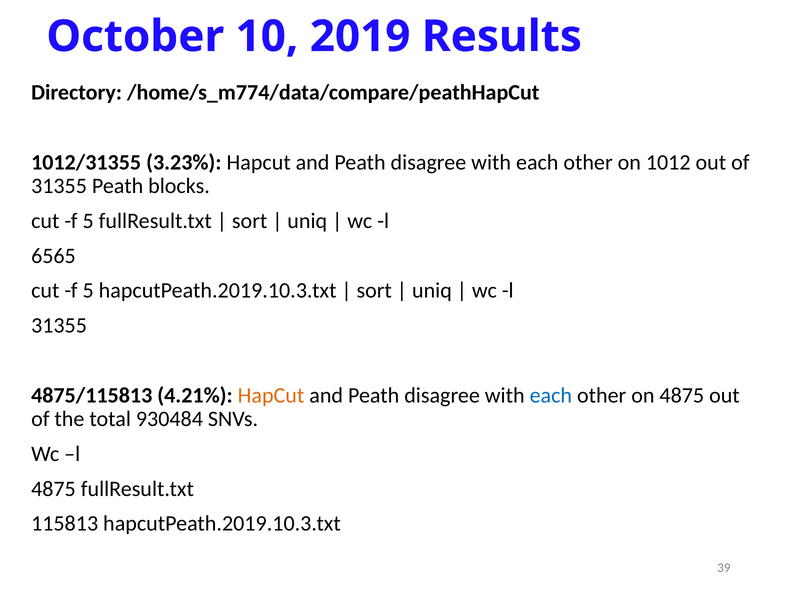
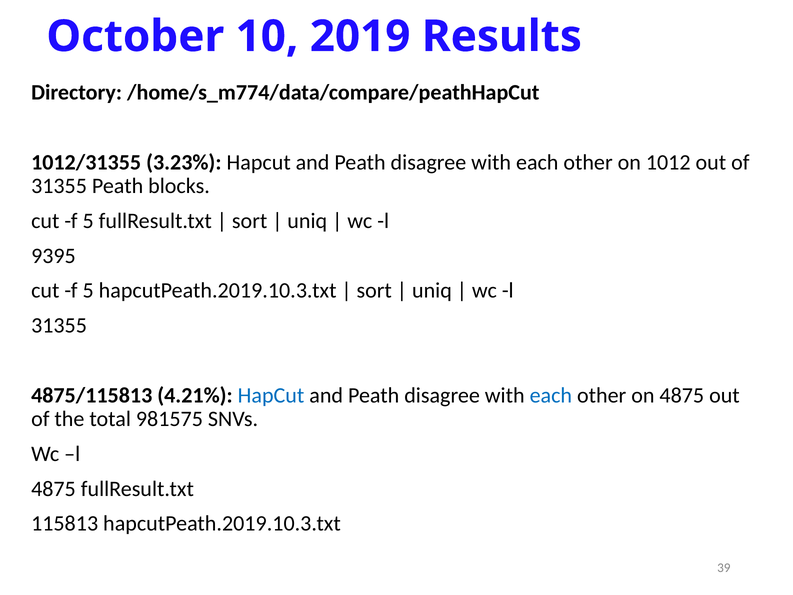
6565: 6565 -> 9395 (53, 256)
HapCut colour: orange -> blue (271, 395)
930484: 930484 -> 981575 (169, 419)
